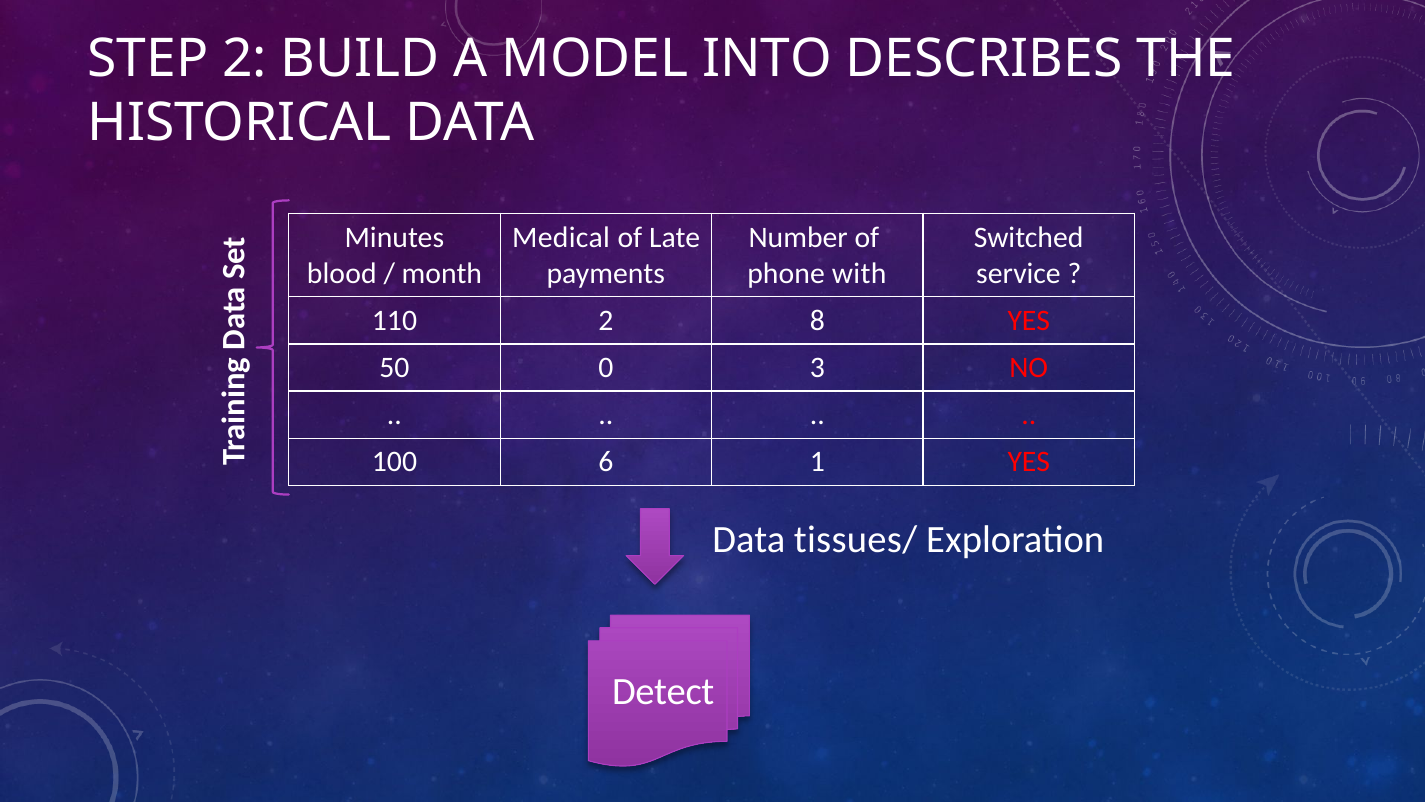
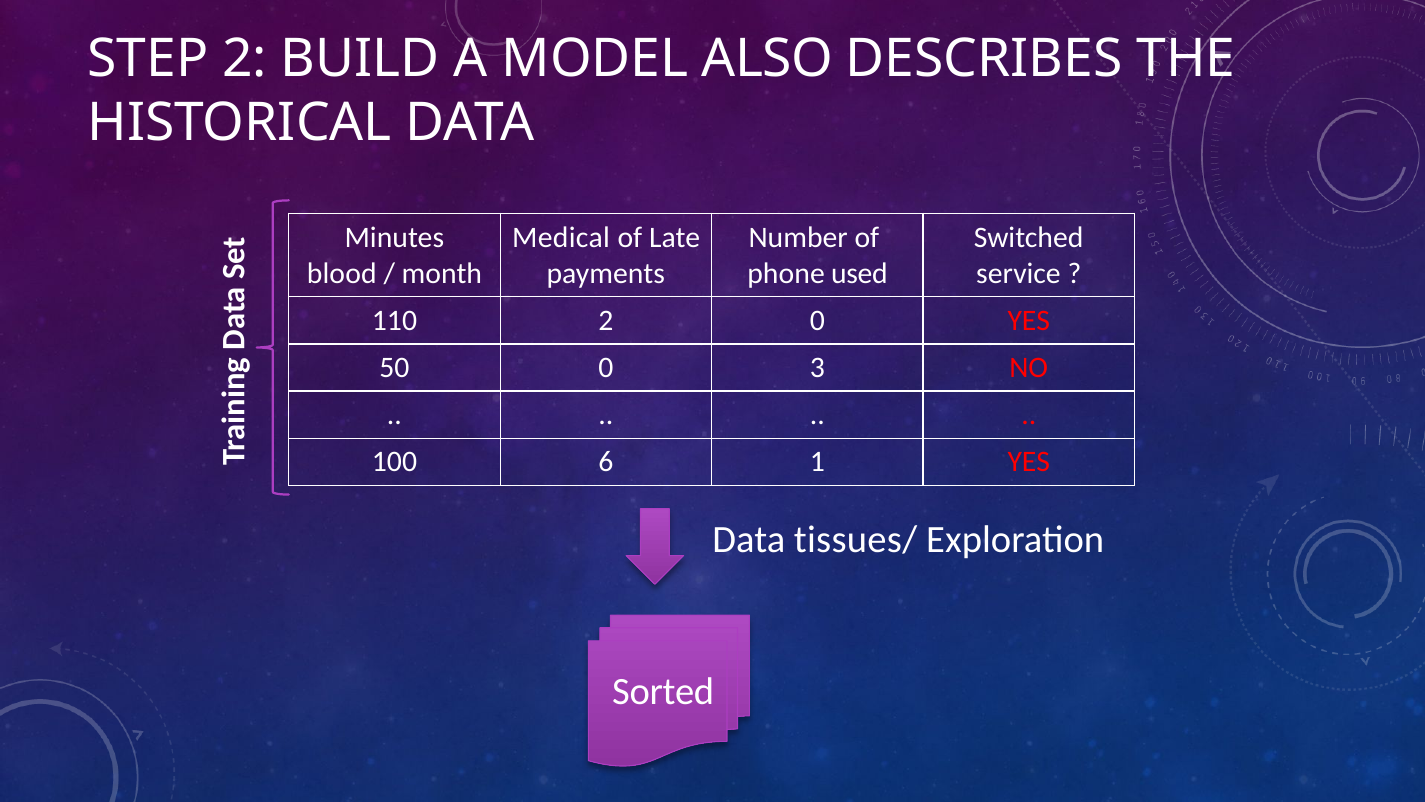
INTO: INTO -> ALSO (767, 59)
with: with -> used (859, 273)
2 8: 8 -> 0 (817, 321)
Detect: Detect -> Sorted (663, 692)
